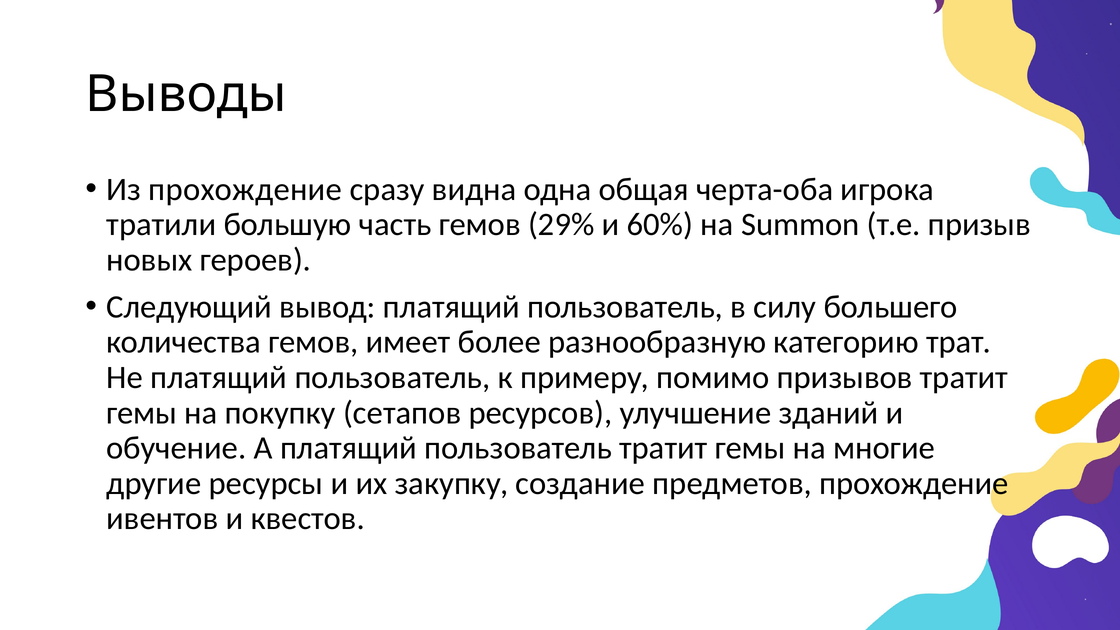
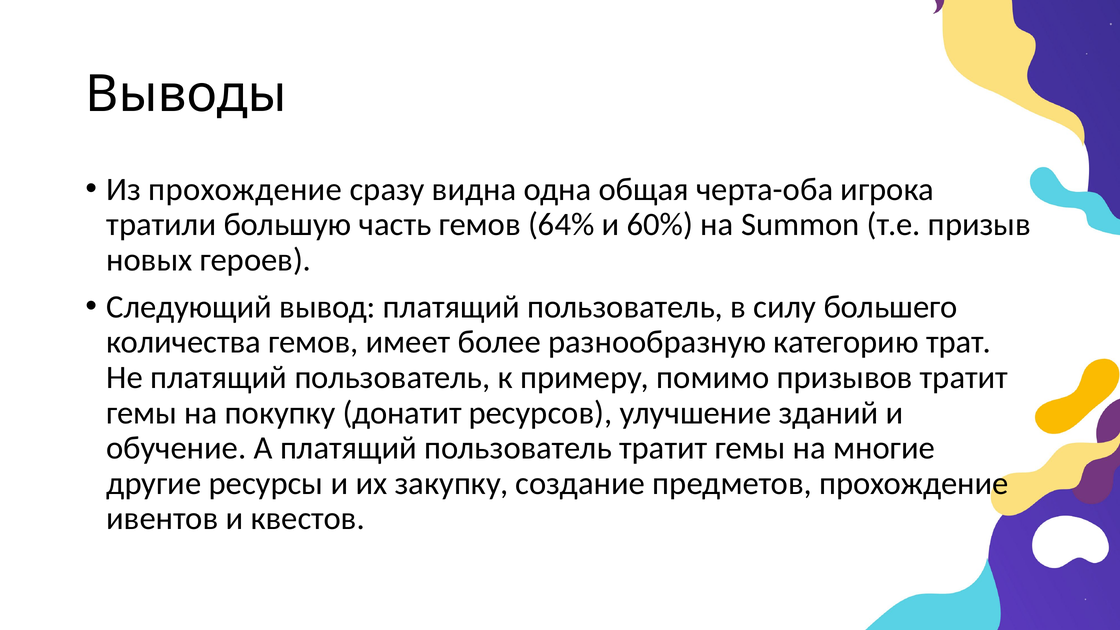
29%: 29% -> 64% (561, 225)
сетапов: сетапов -> донатит (402, 413)
